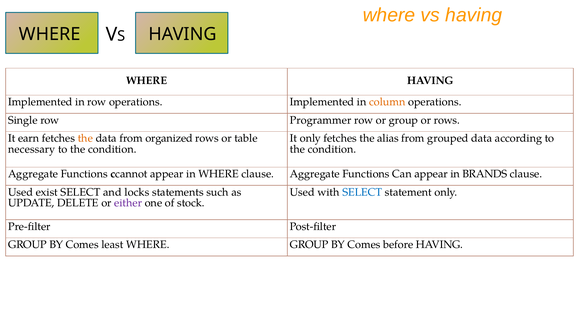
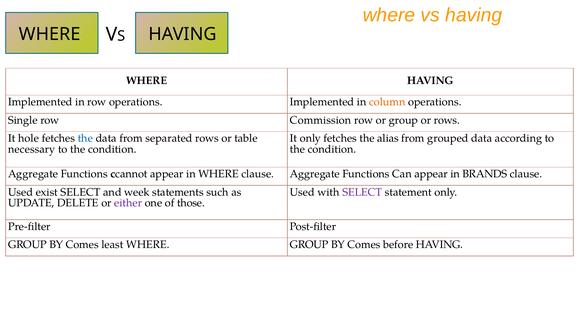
Programmer: Programmer -> Commission (321, 120)
earn: earn -> hole (29, 138)
the colour: orange -> blue (85, 138)
organized: organized -> separated (169, 138)
locks: locks -> week (137, 192)
SELECT colour: blue -> purple (362, 192)
stock: stock -> those (191, 203)
